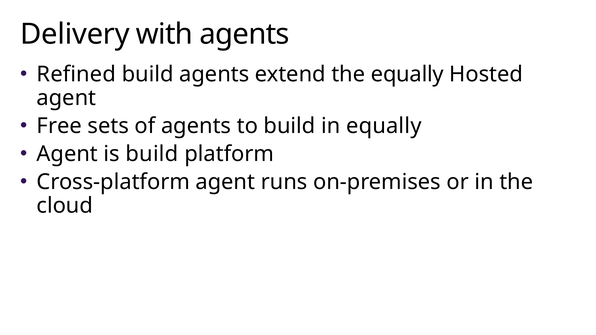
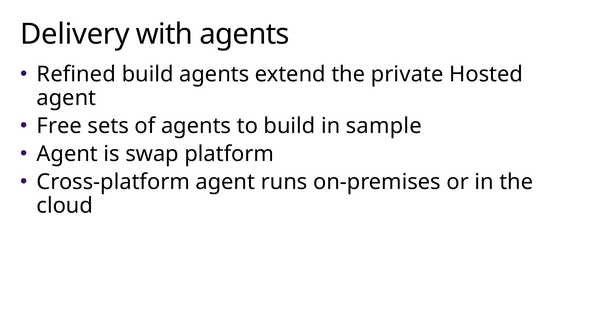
the equally: equally -> private (407, 74)
in equally: equally -> sample (384, 126)
is build: build -> swap (152, 154)
